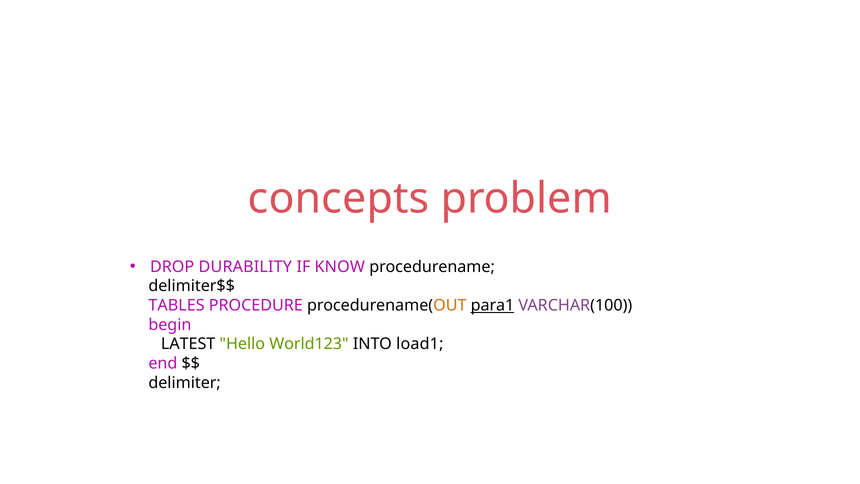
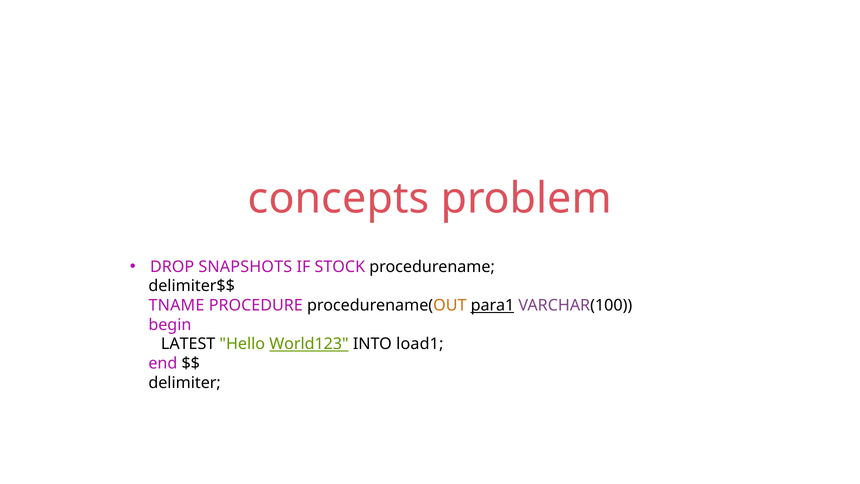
DURABILITY: DURABILITY -> SNAPSHOTS (245, 267)
KNOW: KNOW -> STOCK (340, 267)
TABLES: TABLES -> TNAME (176, 305)
World123 underline: none -> present (309, 344)
